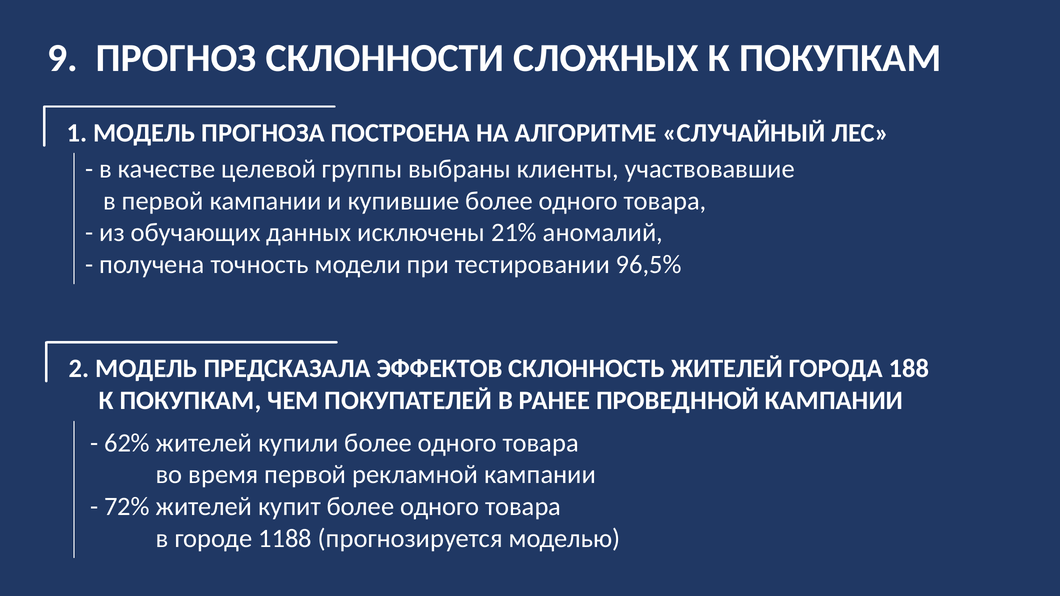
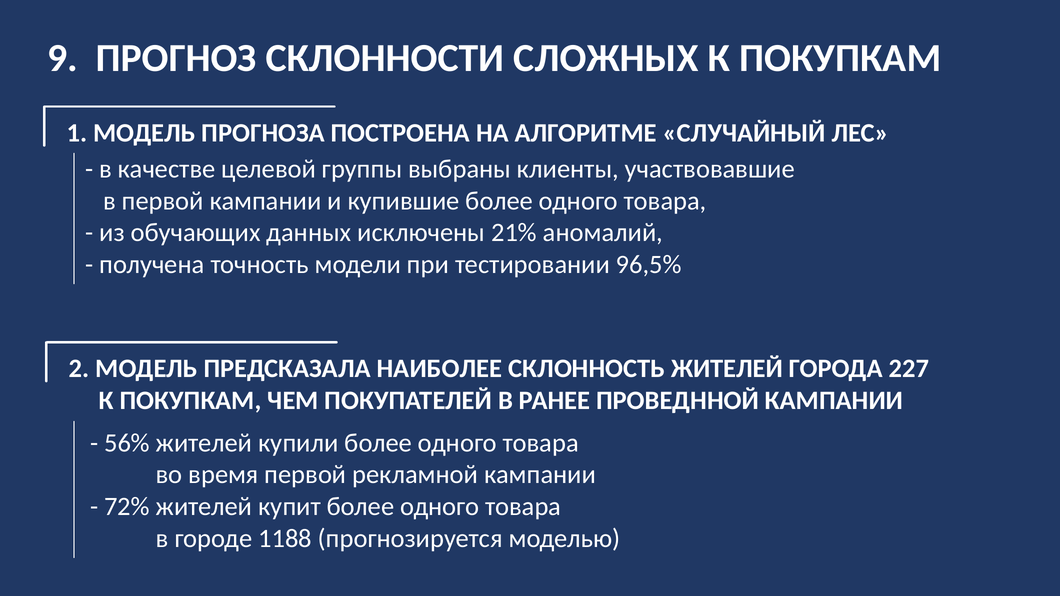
ЭФФЕКТОВ: ЭФФЕКТОВ -> НАИБОЛЕЕ (439, 369)
188: 188 -> 227 (909, 369)
62%: 62% -> 56% (127, 443)
